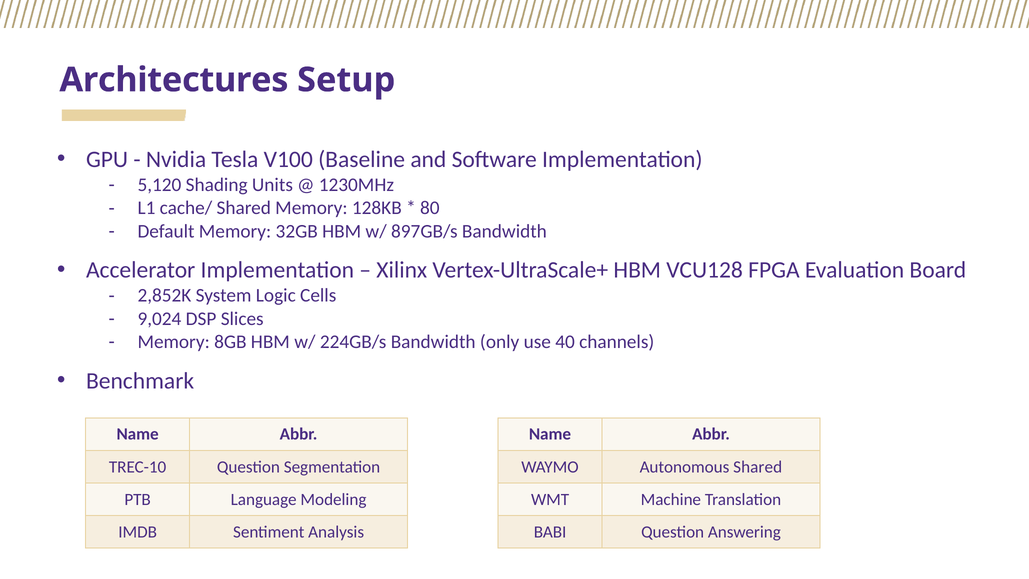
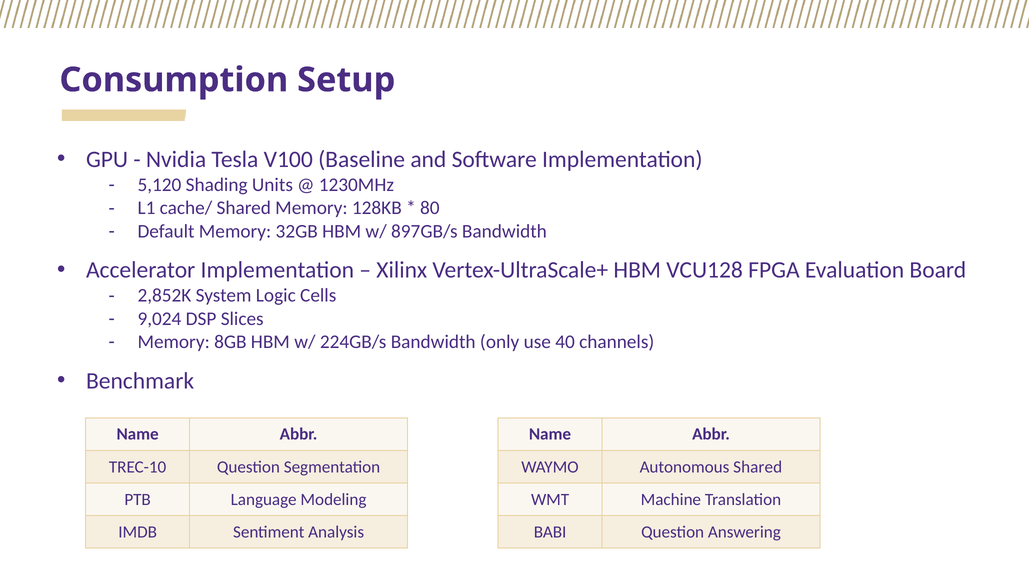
Architectures: Architectures -> Consumption (174, 80)
